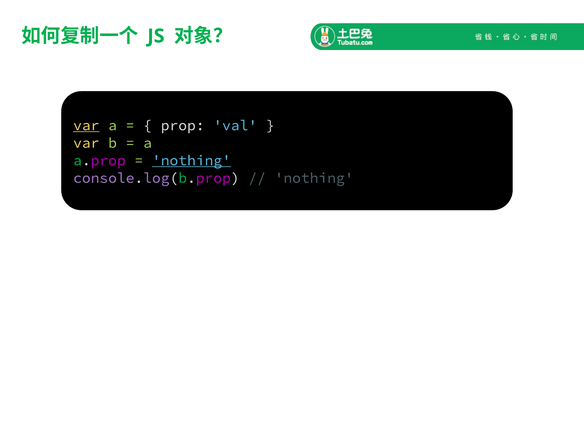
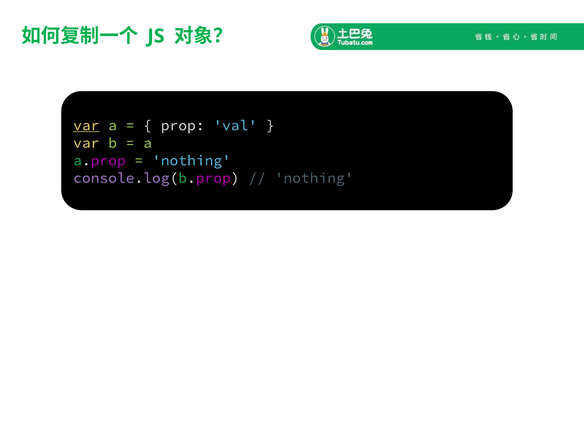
nothing underline: present -> none (191, 160)
